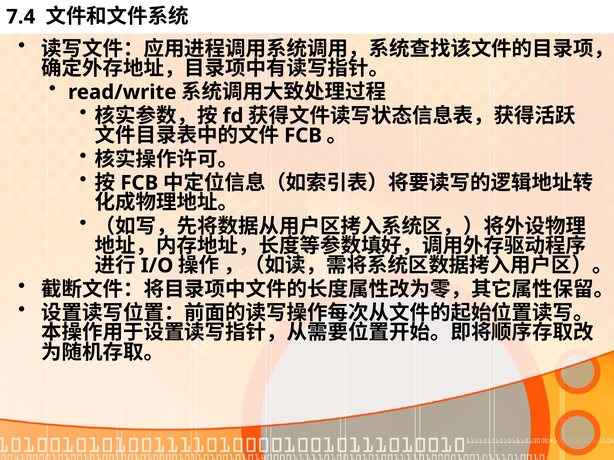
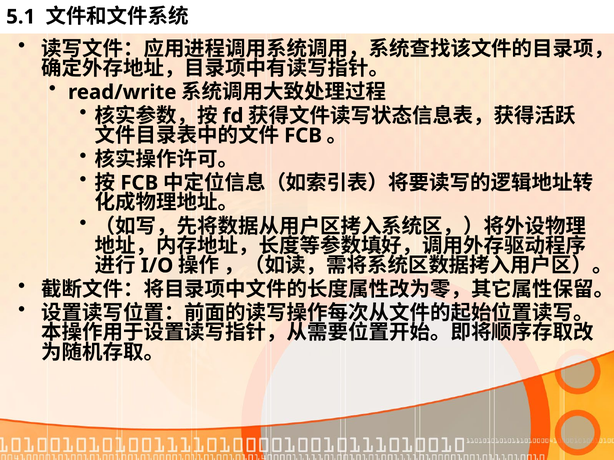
7.4: 7.4 -> 5.1 (21, 17)
